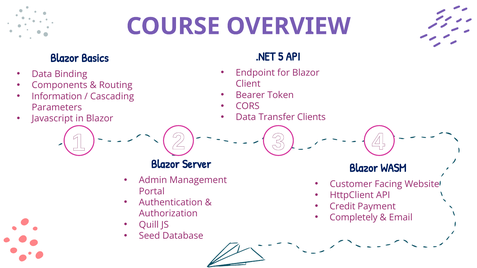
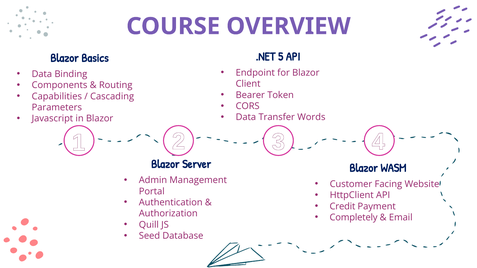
Information: Information -> Capabilities (57, 96)
Clients: Clients -> Words (311, 117)
